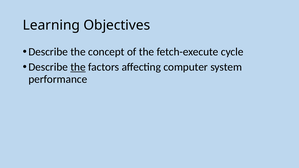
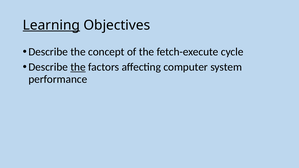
Learning underline: none -> present (51, 25)
